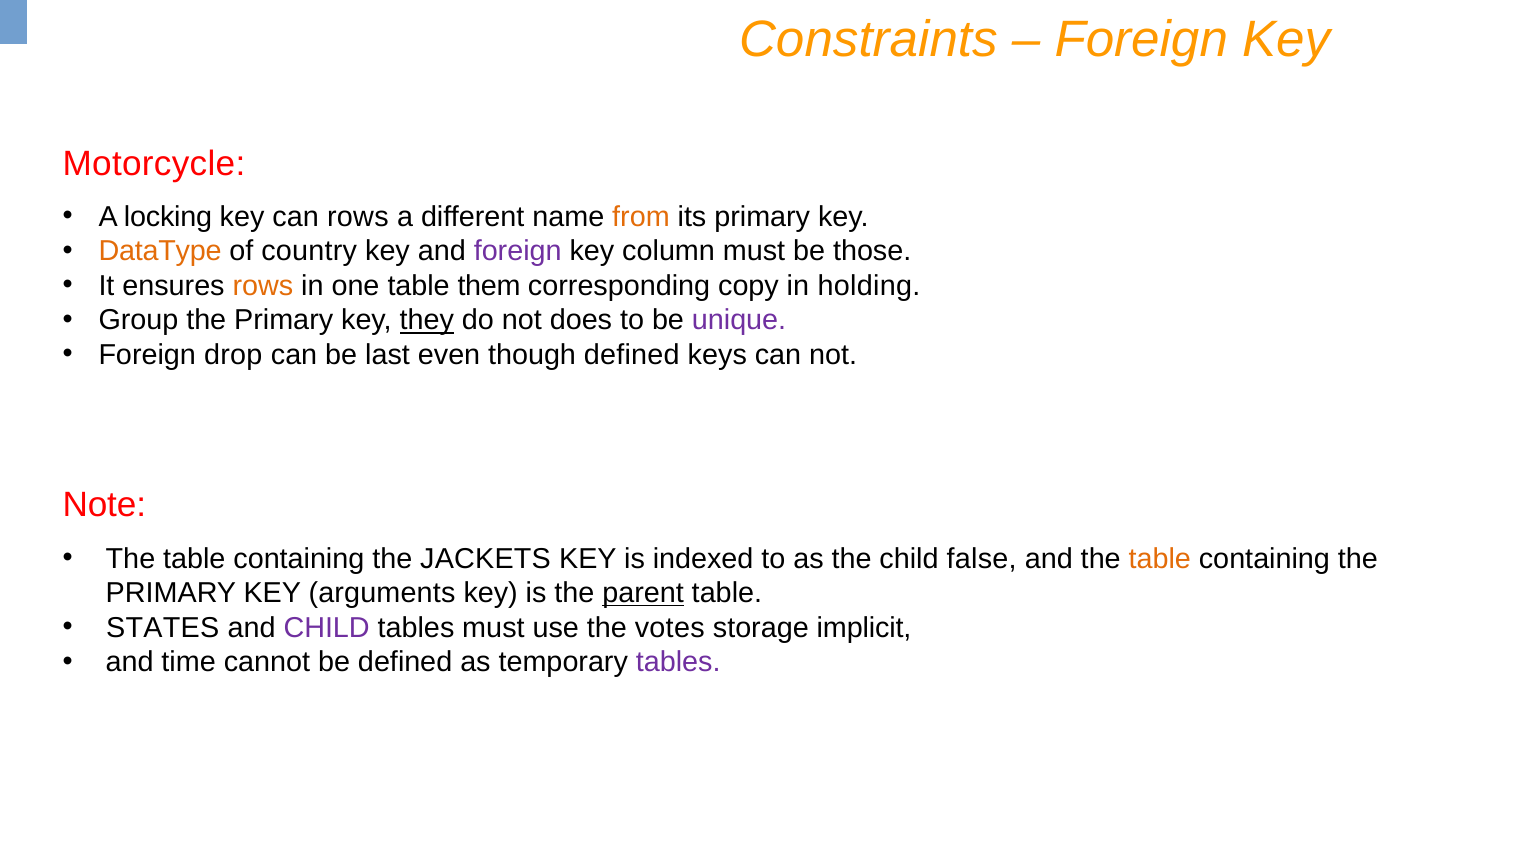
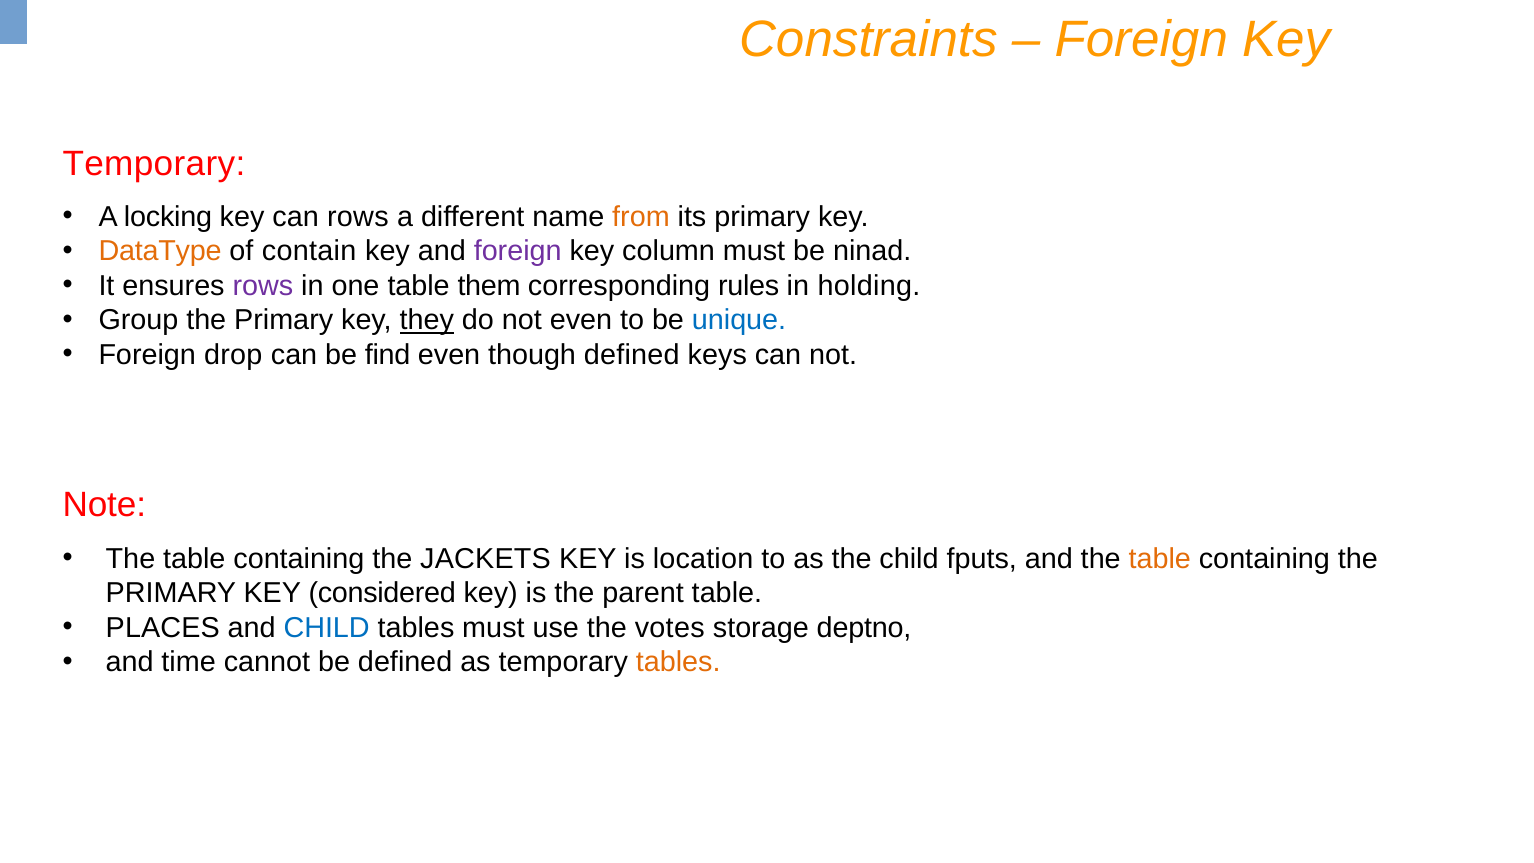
Motorcycle: Motorcycle -> Temporary (154, 164)
country: country -> contain (309, 251)
those: those -> ninad (872, 251)
rows colour: orange -> purple (263, 286)
copy: copy -> rules (749, 286)
not does: does -> even (581, 320)
unique colour: purple -> blue (739, 320)
last: last -> find (388, 355)
indexed: indexed -> location (703, 559)
false: false -> fputs (982, 559)
arguments: arguments -> considered (382, 593)
parent underline: present -> none (643, 593)
STATES: STATES -> PLACES (163, 628)
CHILD colour: purple -> blue (327, 628)
implicit: implicit -> deptno (864, 628)
tables colour: purple -> orange (678, 662)
